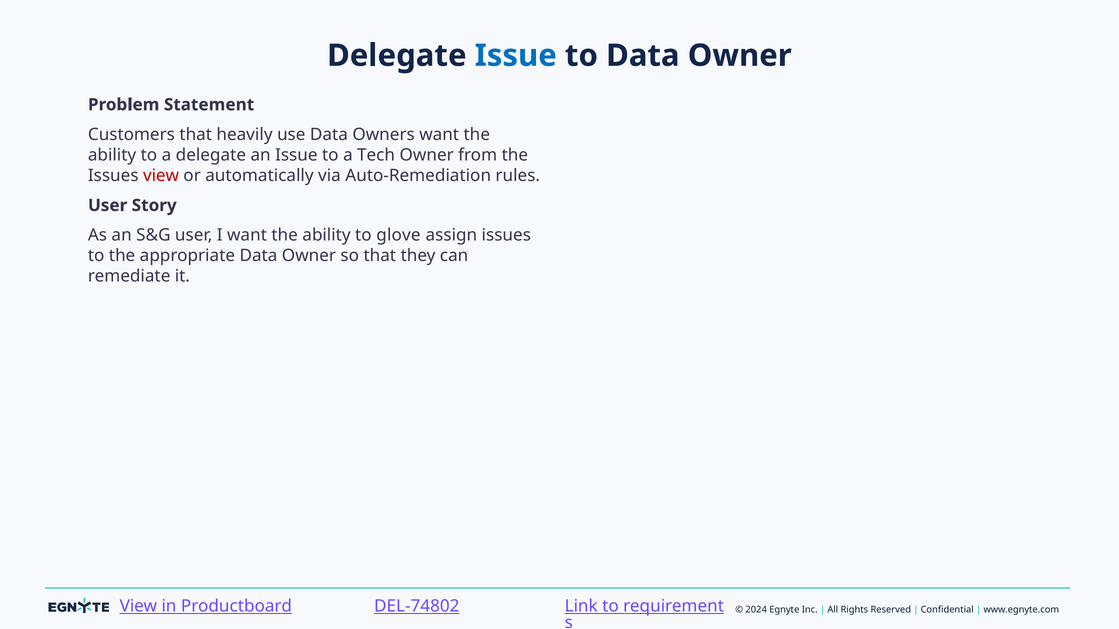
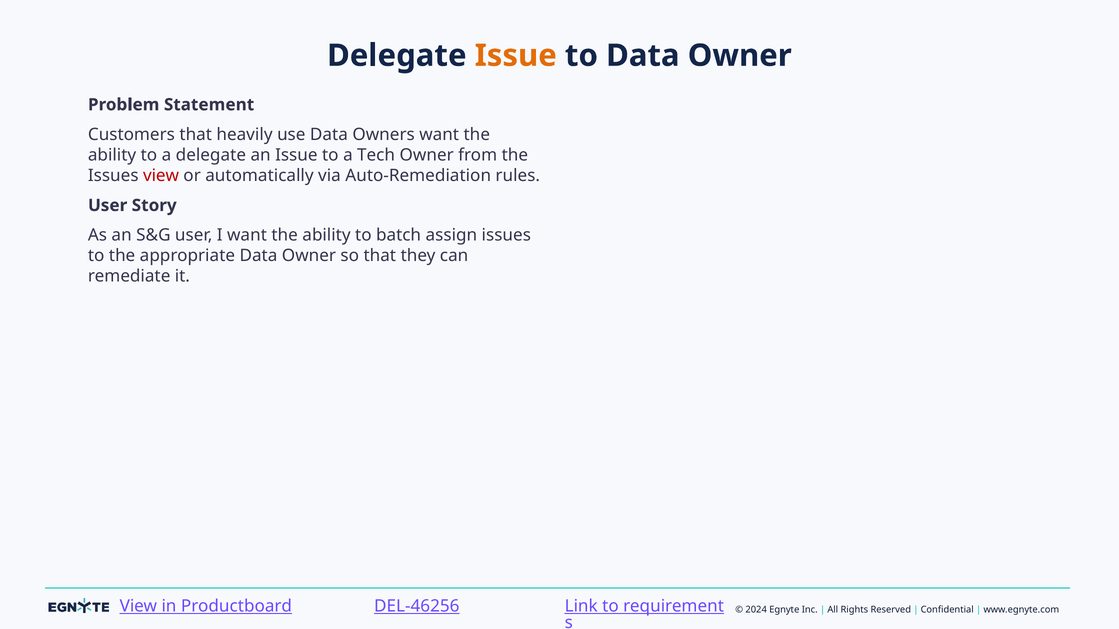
Issue colour: blue -> orange (516, 56)
glove: glove -> batch (399, 235)
DEL-74802: DEL-74802 -> DEL-46256 (417, 606)
